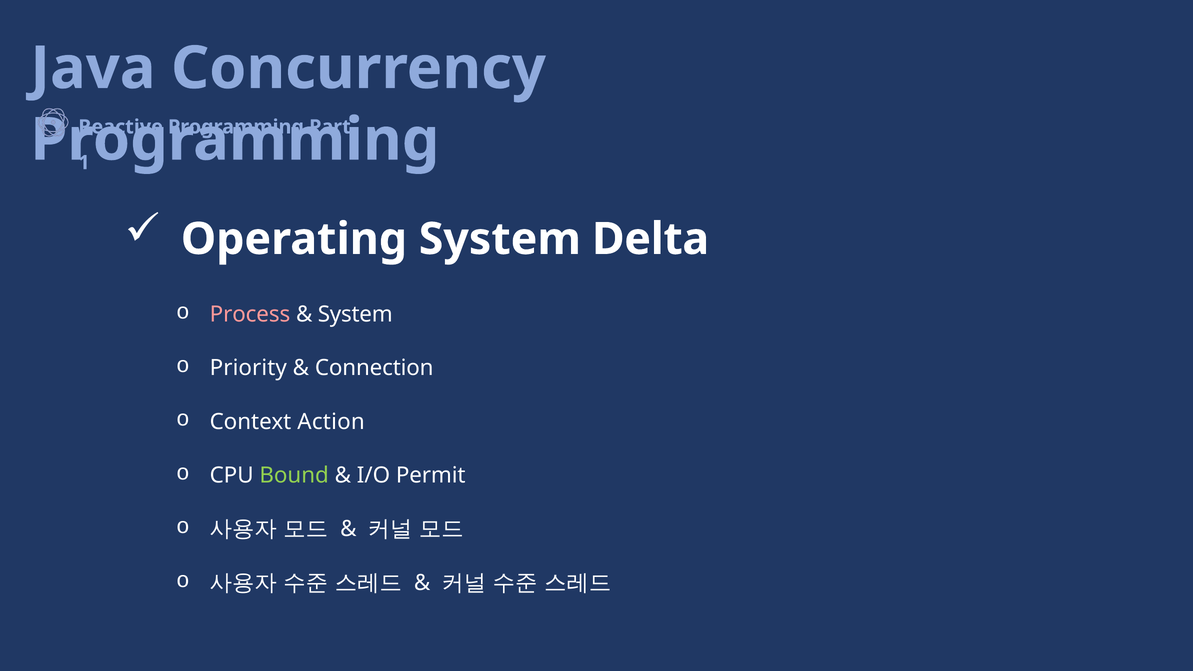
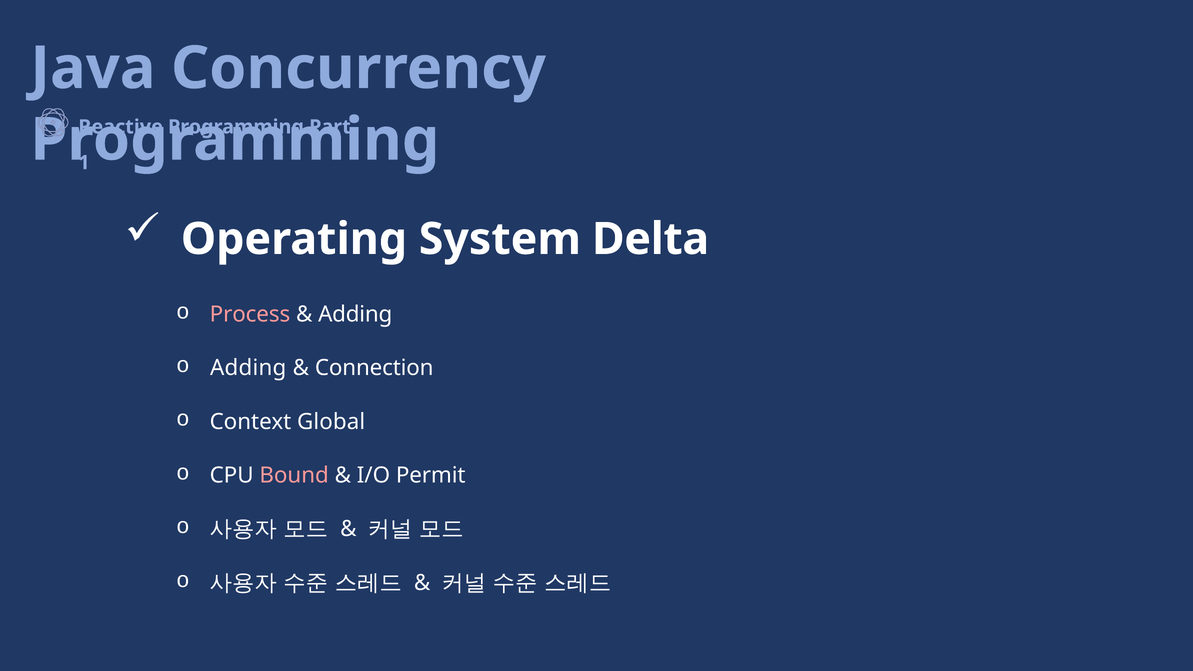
System: System -> Adding (355, 314)
Priority: Priority -> Adding (248, 368)
Action: Action -> Global (331, 422)
Bound colour: light green -> pink (294, 475)
